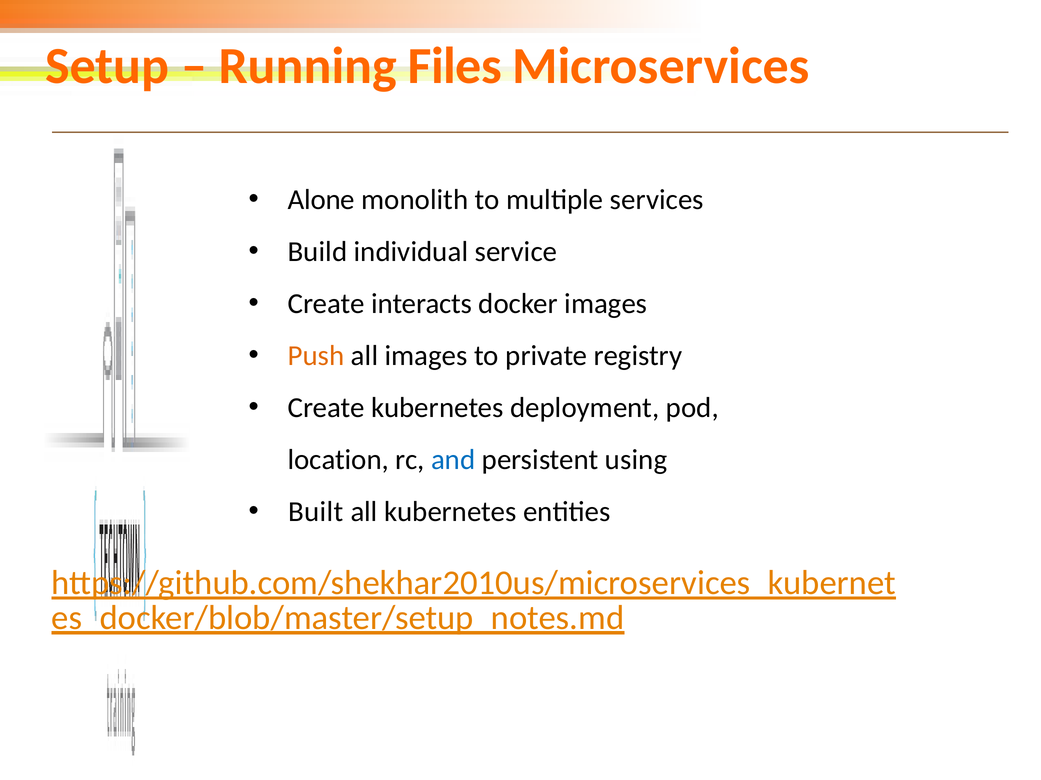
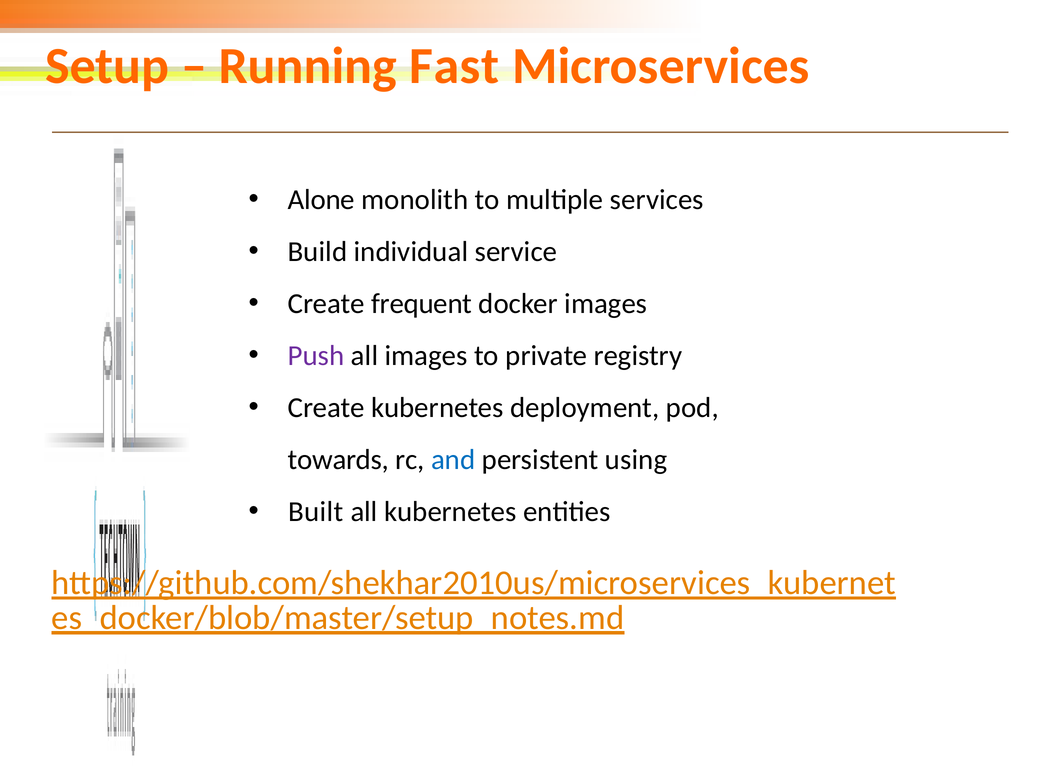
Files: Files -> Fast (454, 66)
interacts: interacts -> frequent (422, 304)
Push colour: orange -> purple (316, 356)
location: location -> towards (338, 460)
